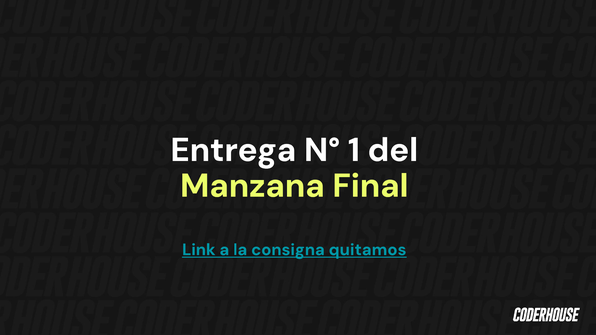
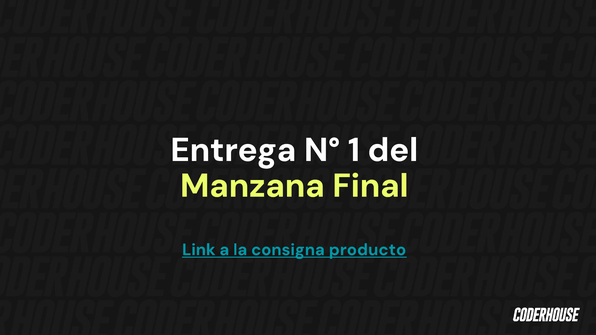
quitamos: quitamos -> producto (368, 250)
